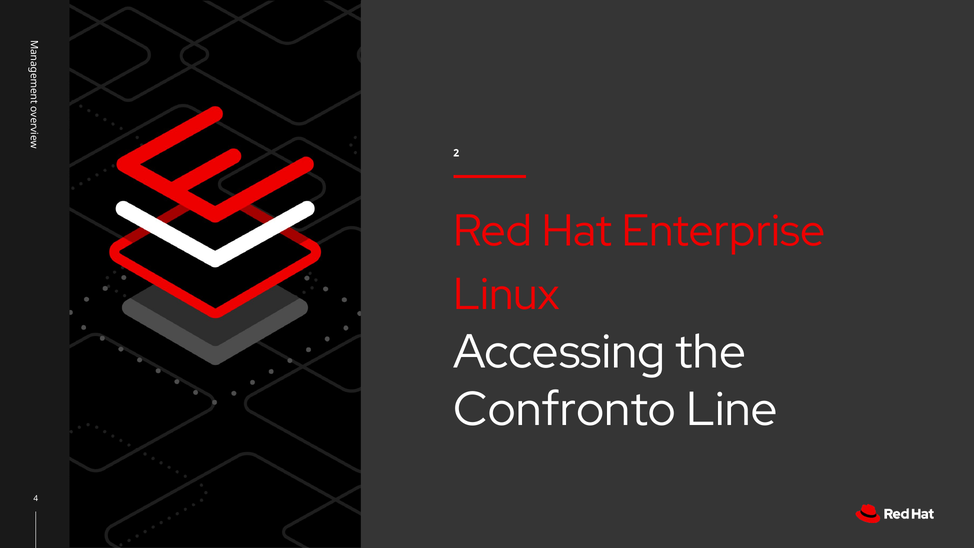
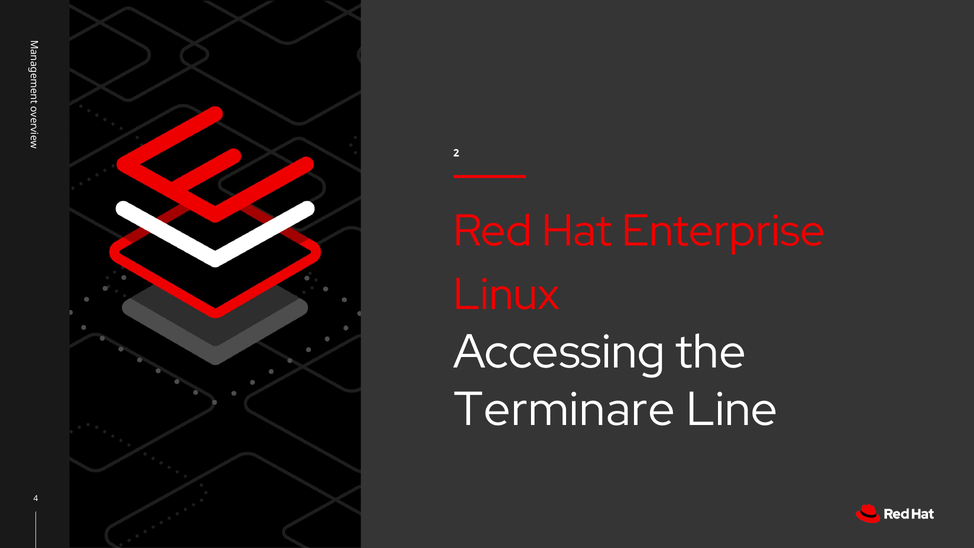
Confronto: Confronto -> Terminare (564, 409)
